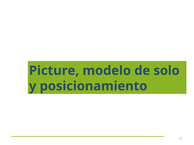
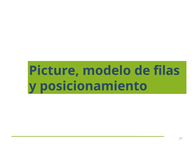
solo: solo -> filas (167, 71)
